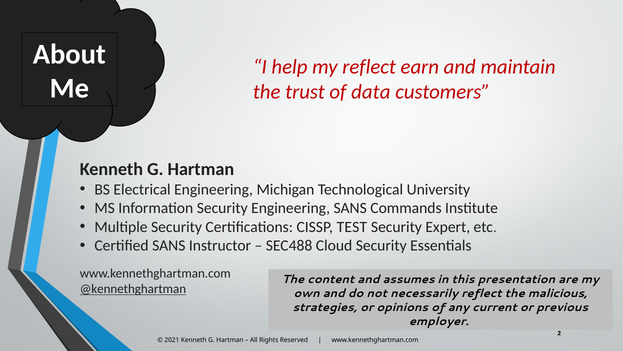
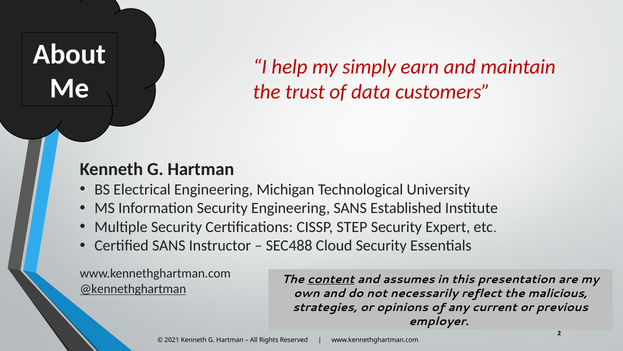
my reflect: reflect -> simply (369, 67)
Commands: Commands -> Established (406, 208)
TEST: TEST -> STEP (352, 227)
content underline: none -> present (331, 279)
